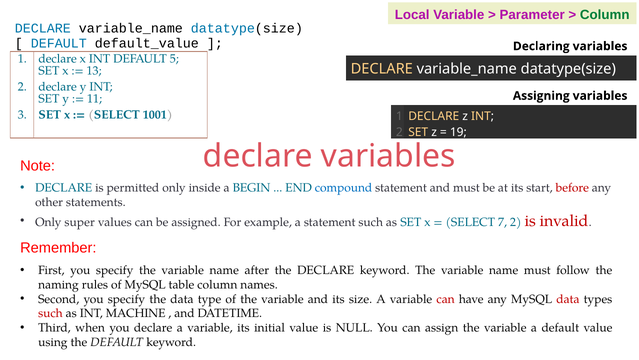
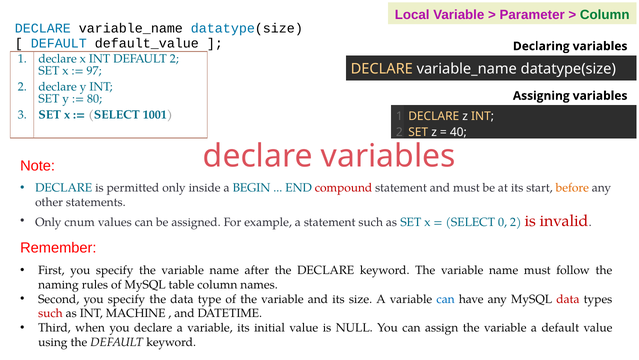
DEFAULT 5: 5 -> 2 (174, 59)
13: 13 -> 97 (94, 71)
11: 11 -> 80 (95, 99)
19: 19 -> 40 (458, 132)
compound colour: blue -> red (344, 188)
before colour: red -> orange (572, 188)
super: super -> cnum (80, 222)
7: 7 -> 0 (503, 222)
can colour: red -> blue (446, 299)
